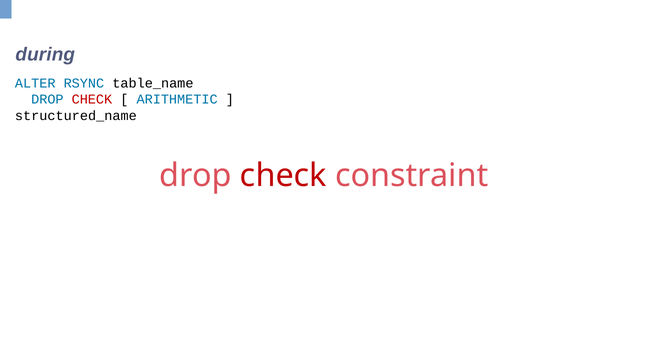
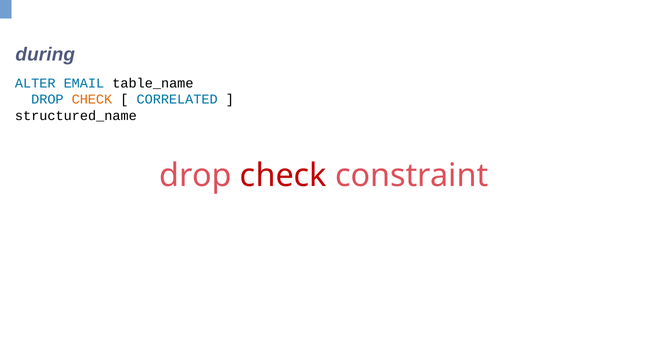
RSYNC: RSYNC -> EMAIL (84, 83)
CHECK colour: red -> orange (92, 100)
ARITHMETIC: ARITHMETIC -> CORRELATED (177, 100)
